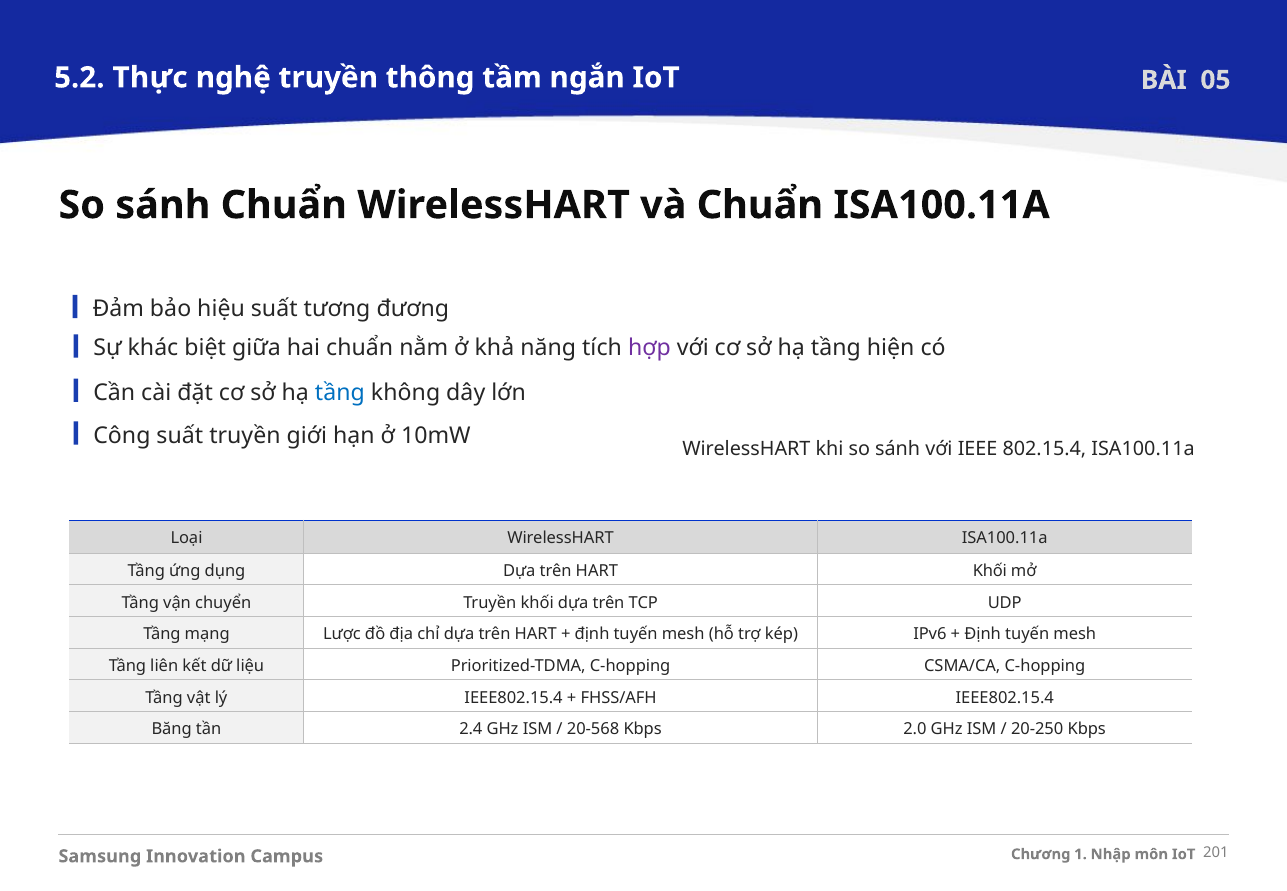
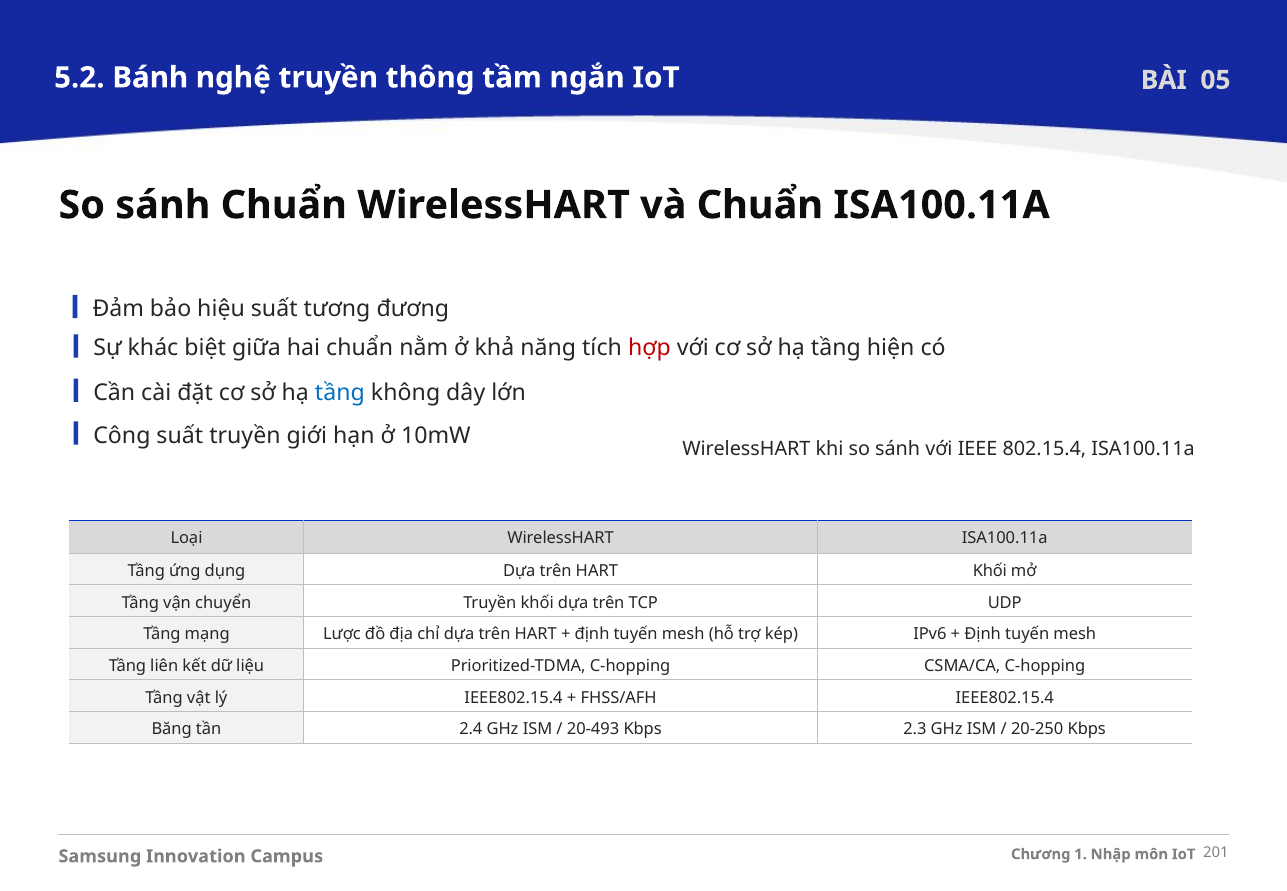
Thực: Thực -> Bánh (150, 78)
hợp colour: purple -> red (649, 348)
20-568: 20-568 -> 20-493 (593, 730)
2.0: 2.0 -> 2.3 (915, 730)
